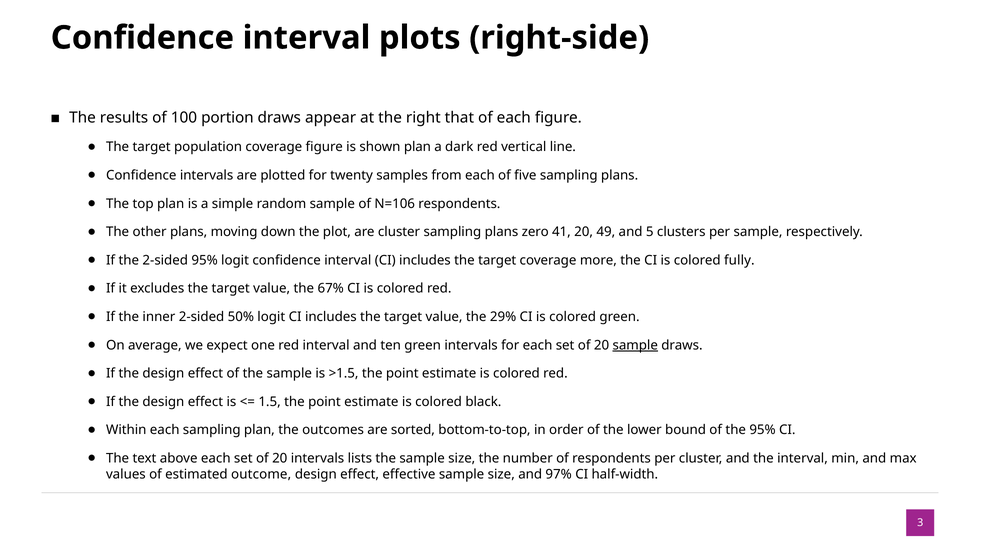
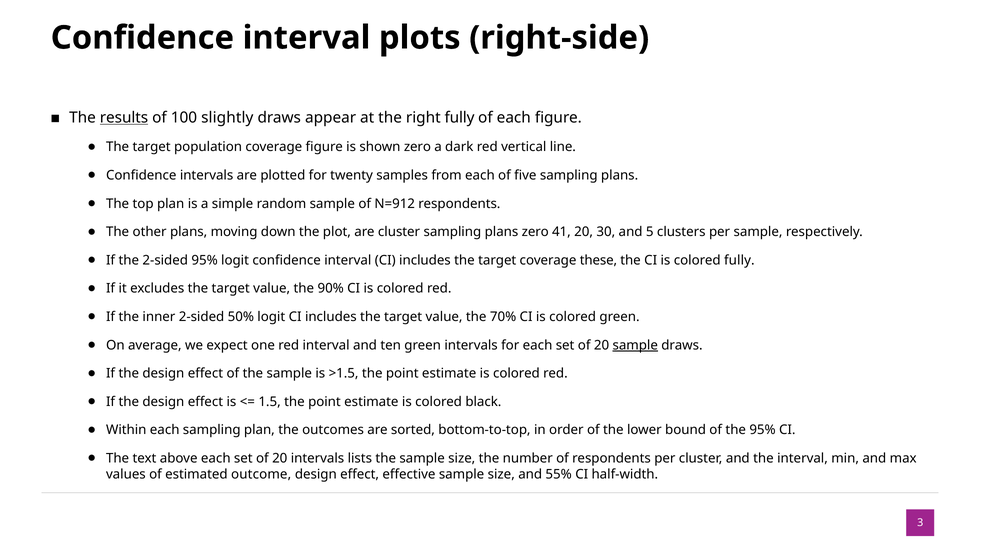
results underline: none -> present (124, 118)
portion: portion -> slightly (227, 118)
right that: that -> fully (460, 118)
shown plan: plan -> zero (417, 147)
N=106: N=106 -> N=912 (395, 204)
49: 49 -> 30 (606, 232)
more: more -> these (598, 260)
67%: 67% -> 90% (331, 289)
29%: 29% -> 70% (503, 317)
97%: 97% -> 55% (559, 475)
